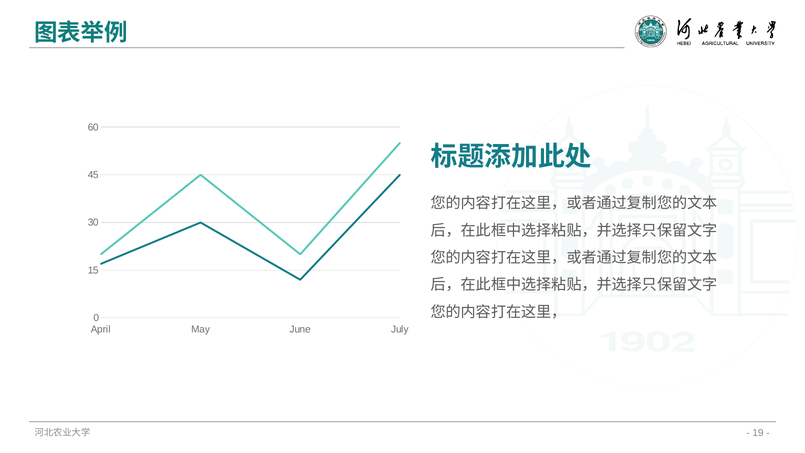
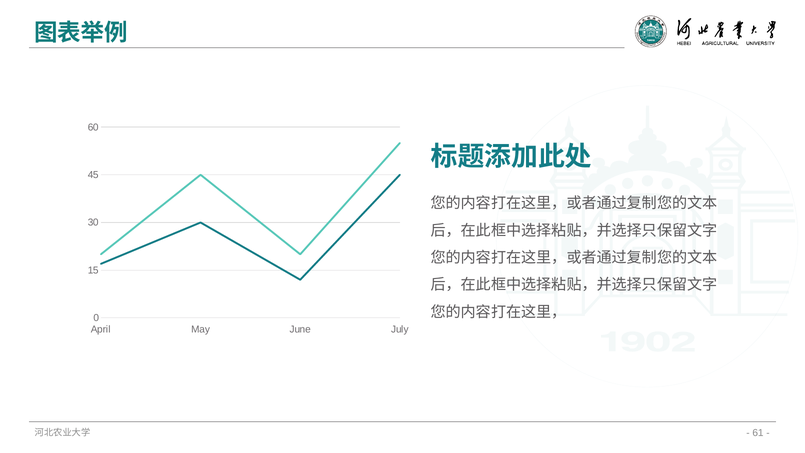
19: 19 -> 61 (758, 433)
